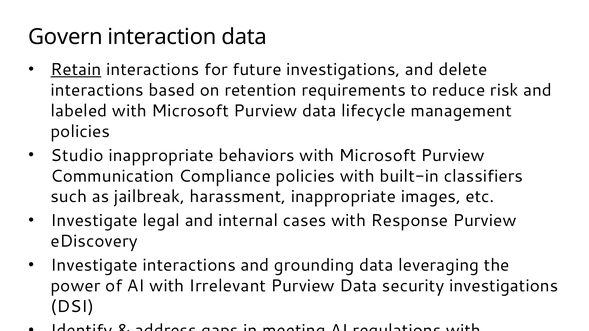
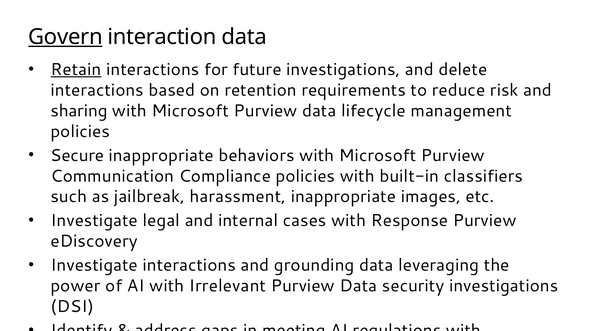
Govern underline: none -> present (65, 37)
labeled: labeled -> sharing (79, 111)
Studio: Studio -> Secure (77, 156)
